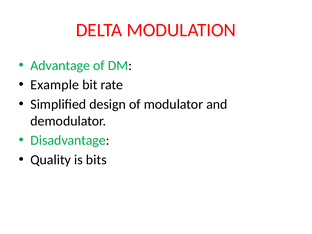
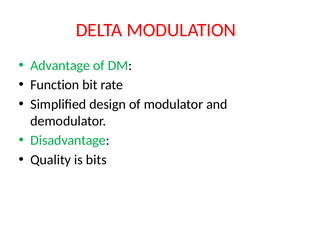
Example: Example -> Function (55, 85)
